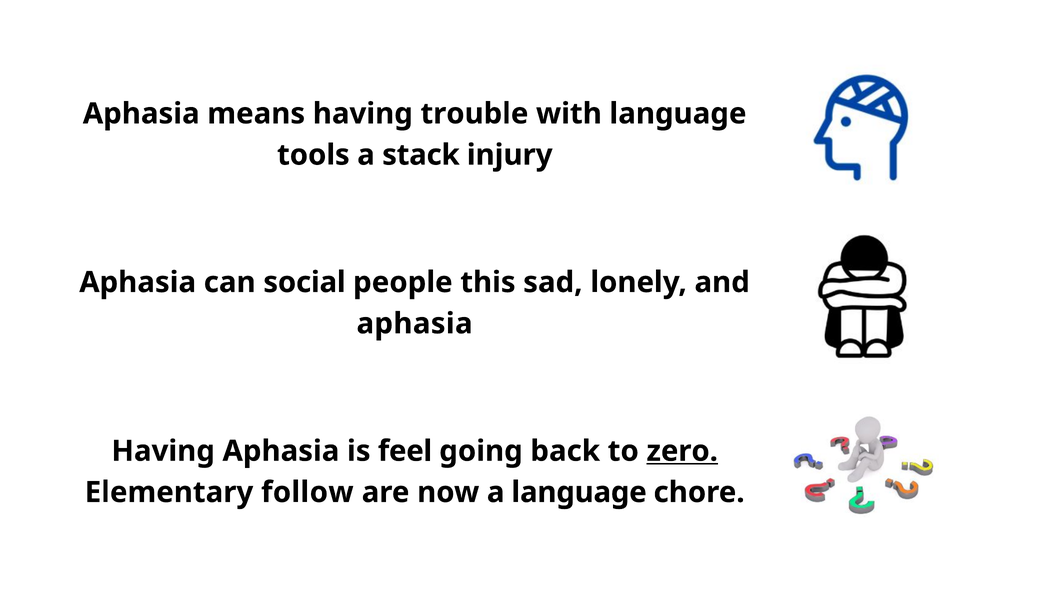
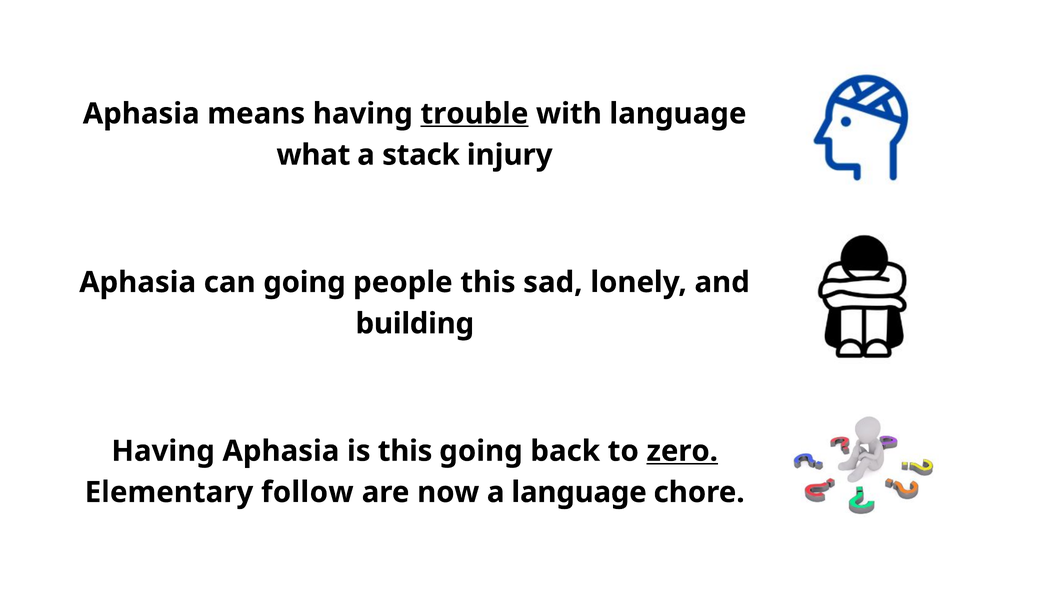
trouble underline: none -> present (474, 114)
tools: tools -> what (313, 155)
can social: social -> going (305, 282)
aphasia: aphasia -> building (415, 324)
is feel: feel -> this (405, 451)
